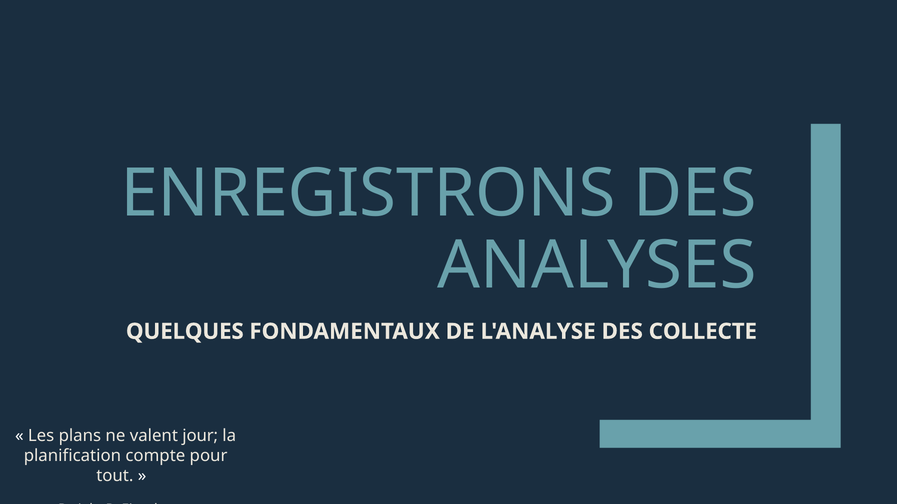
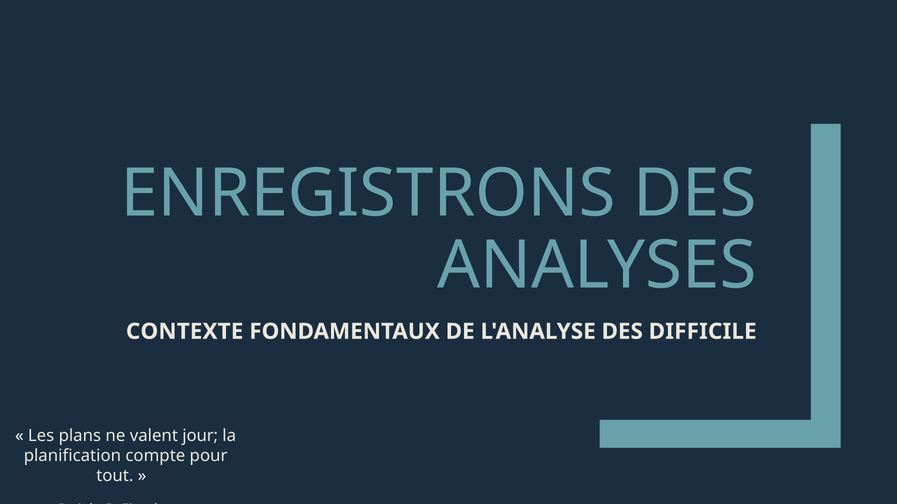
QUELQUES: QUELQUES -> CONTEXTE (185, 332)
COLLECTE: COLLECTE -> DIFFICILE (703, 332)
